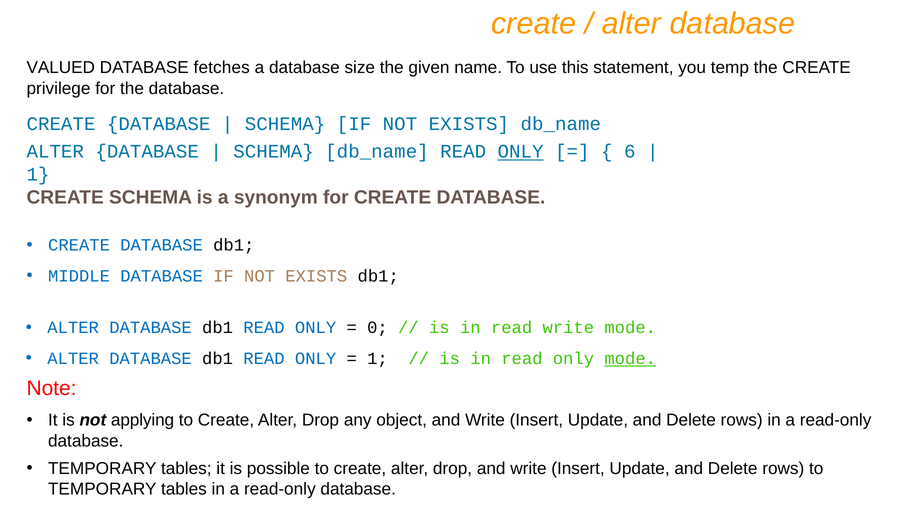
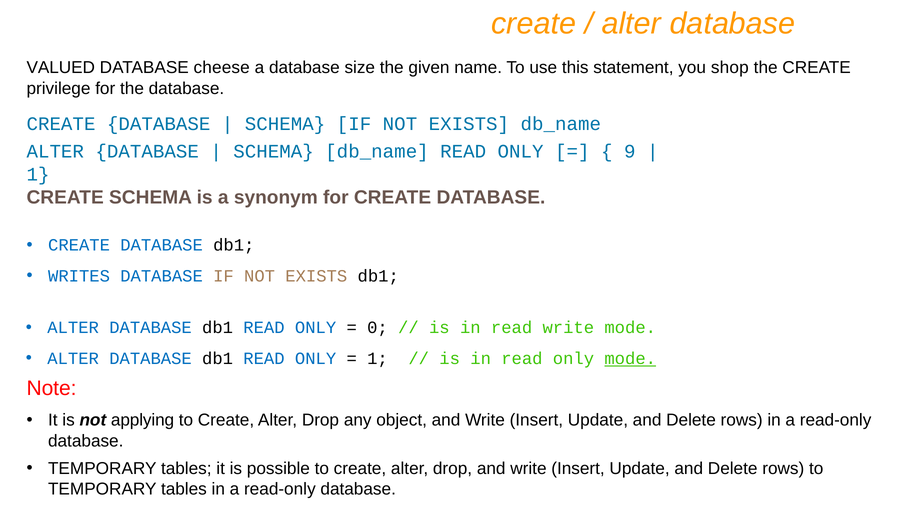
fetches: fetches -> cheese (222, 68)
temp: temp -> shop (730, 68)
ONLY underline: present -> none (521, 152)
6: 6 -> 9 (630, 152)
MIDDLE: MIDDLE -> WRITES (79, 276)
